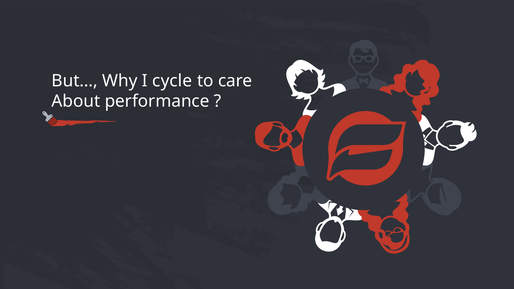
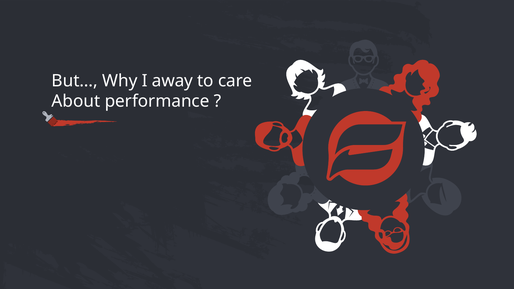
cycle: cycle -> away (172, 81)
